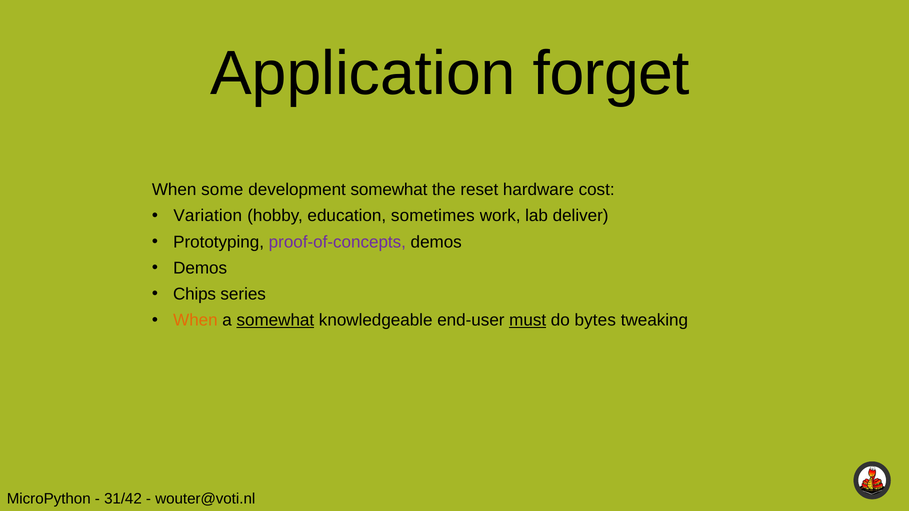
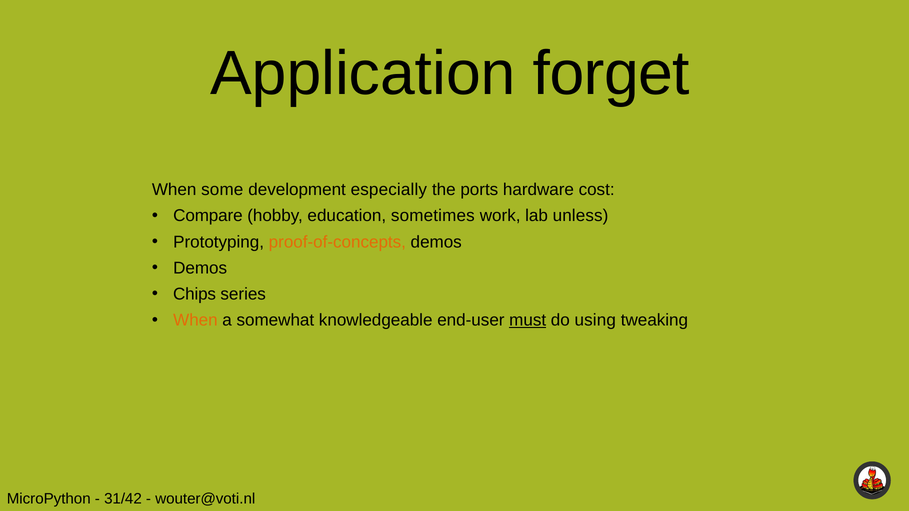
development somewhat: somewhat -> especially (389, 190)
reset: reset -> ports (479, 190)
Variation: Variation -> Compare (208, 216)
deliver: deliver -> unless (581, 216)
proof-of-concepts colour: purple -> orange (337, 242)
somewhat underline: present -> none (275, 321)
bytes: bytes -> using (595, 321)
